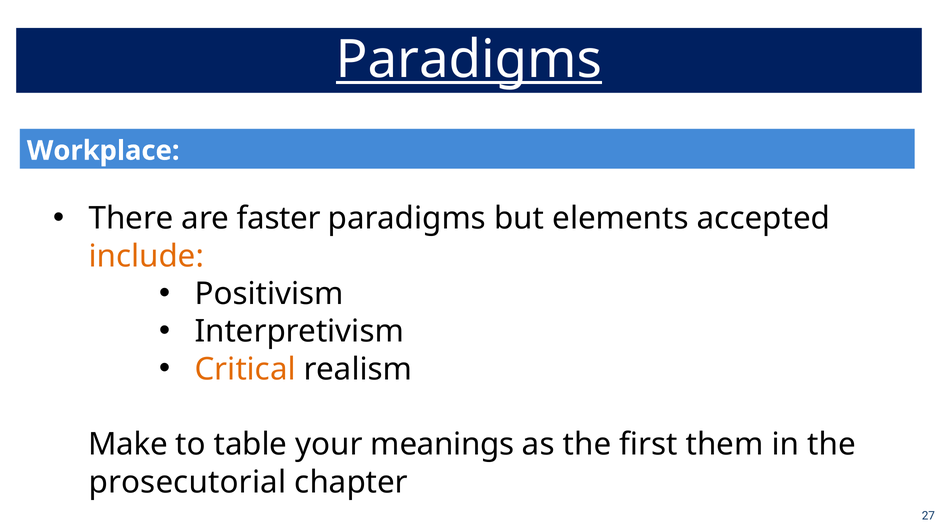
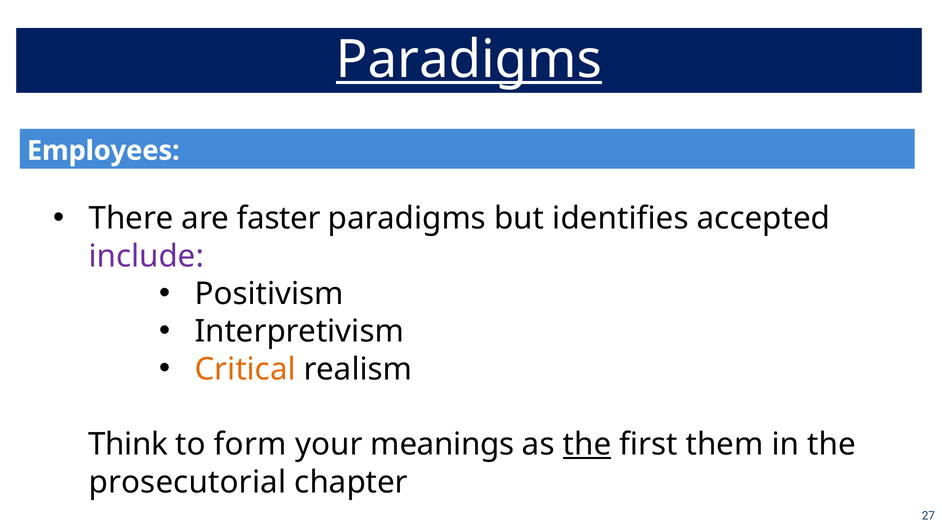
Workplace: Workplace -> Employees (103, 151)
elements: elements -> identifies (620, 218)
include colour: orange -> purple (146, 256)
Make: Make -> Think (128, 445)
table: table -> form (250, 445)
the underline: none -> present (587, 445)
